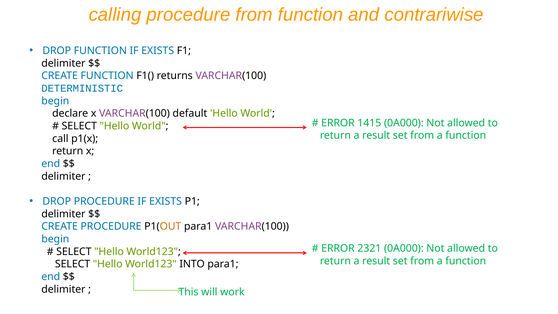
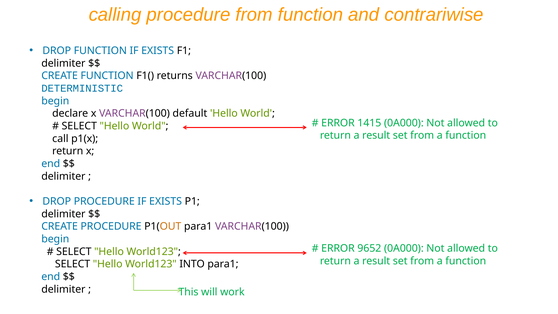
2321: 2321 -> 9652 (369, 248)
